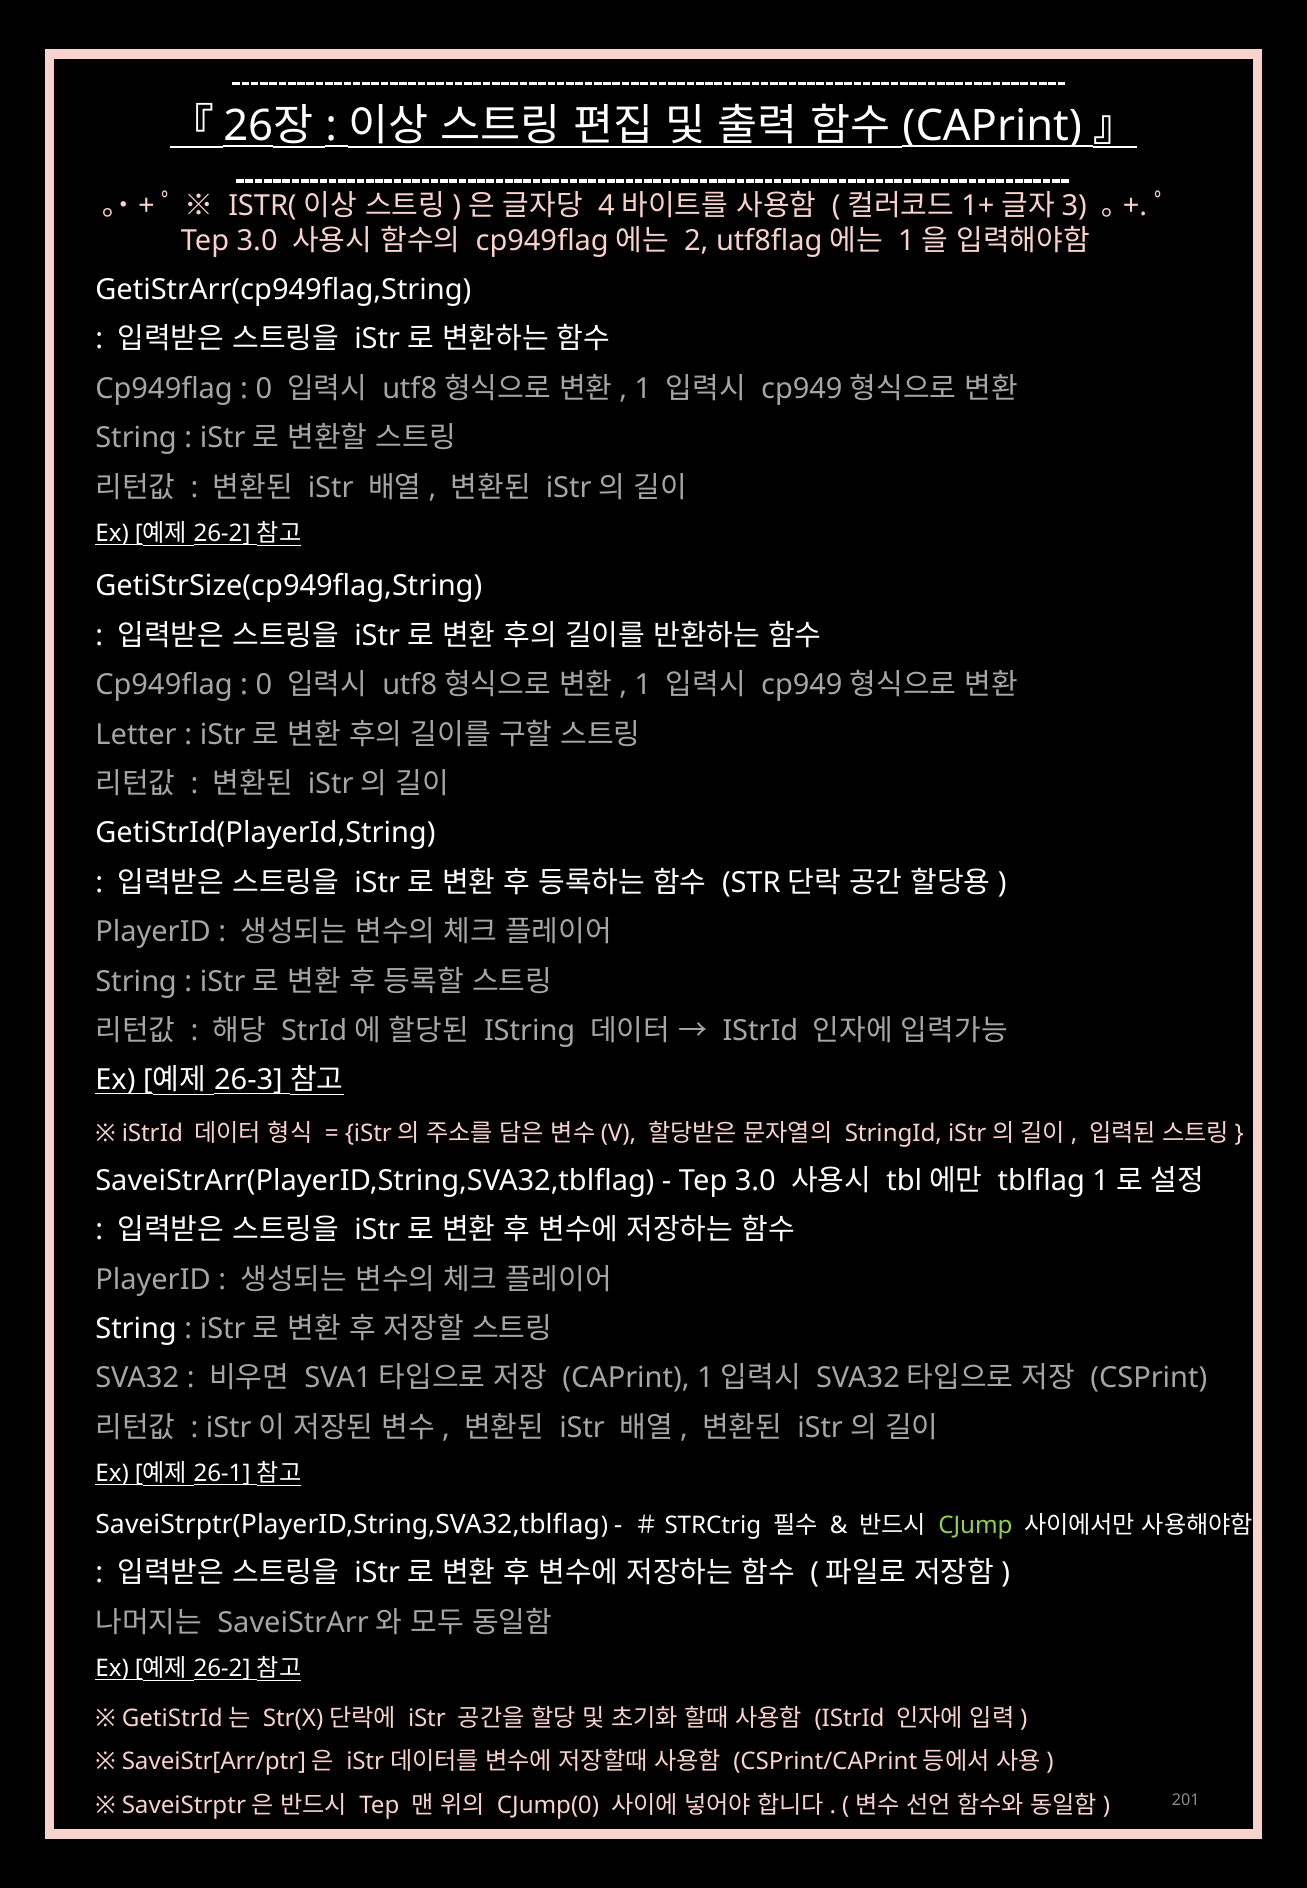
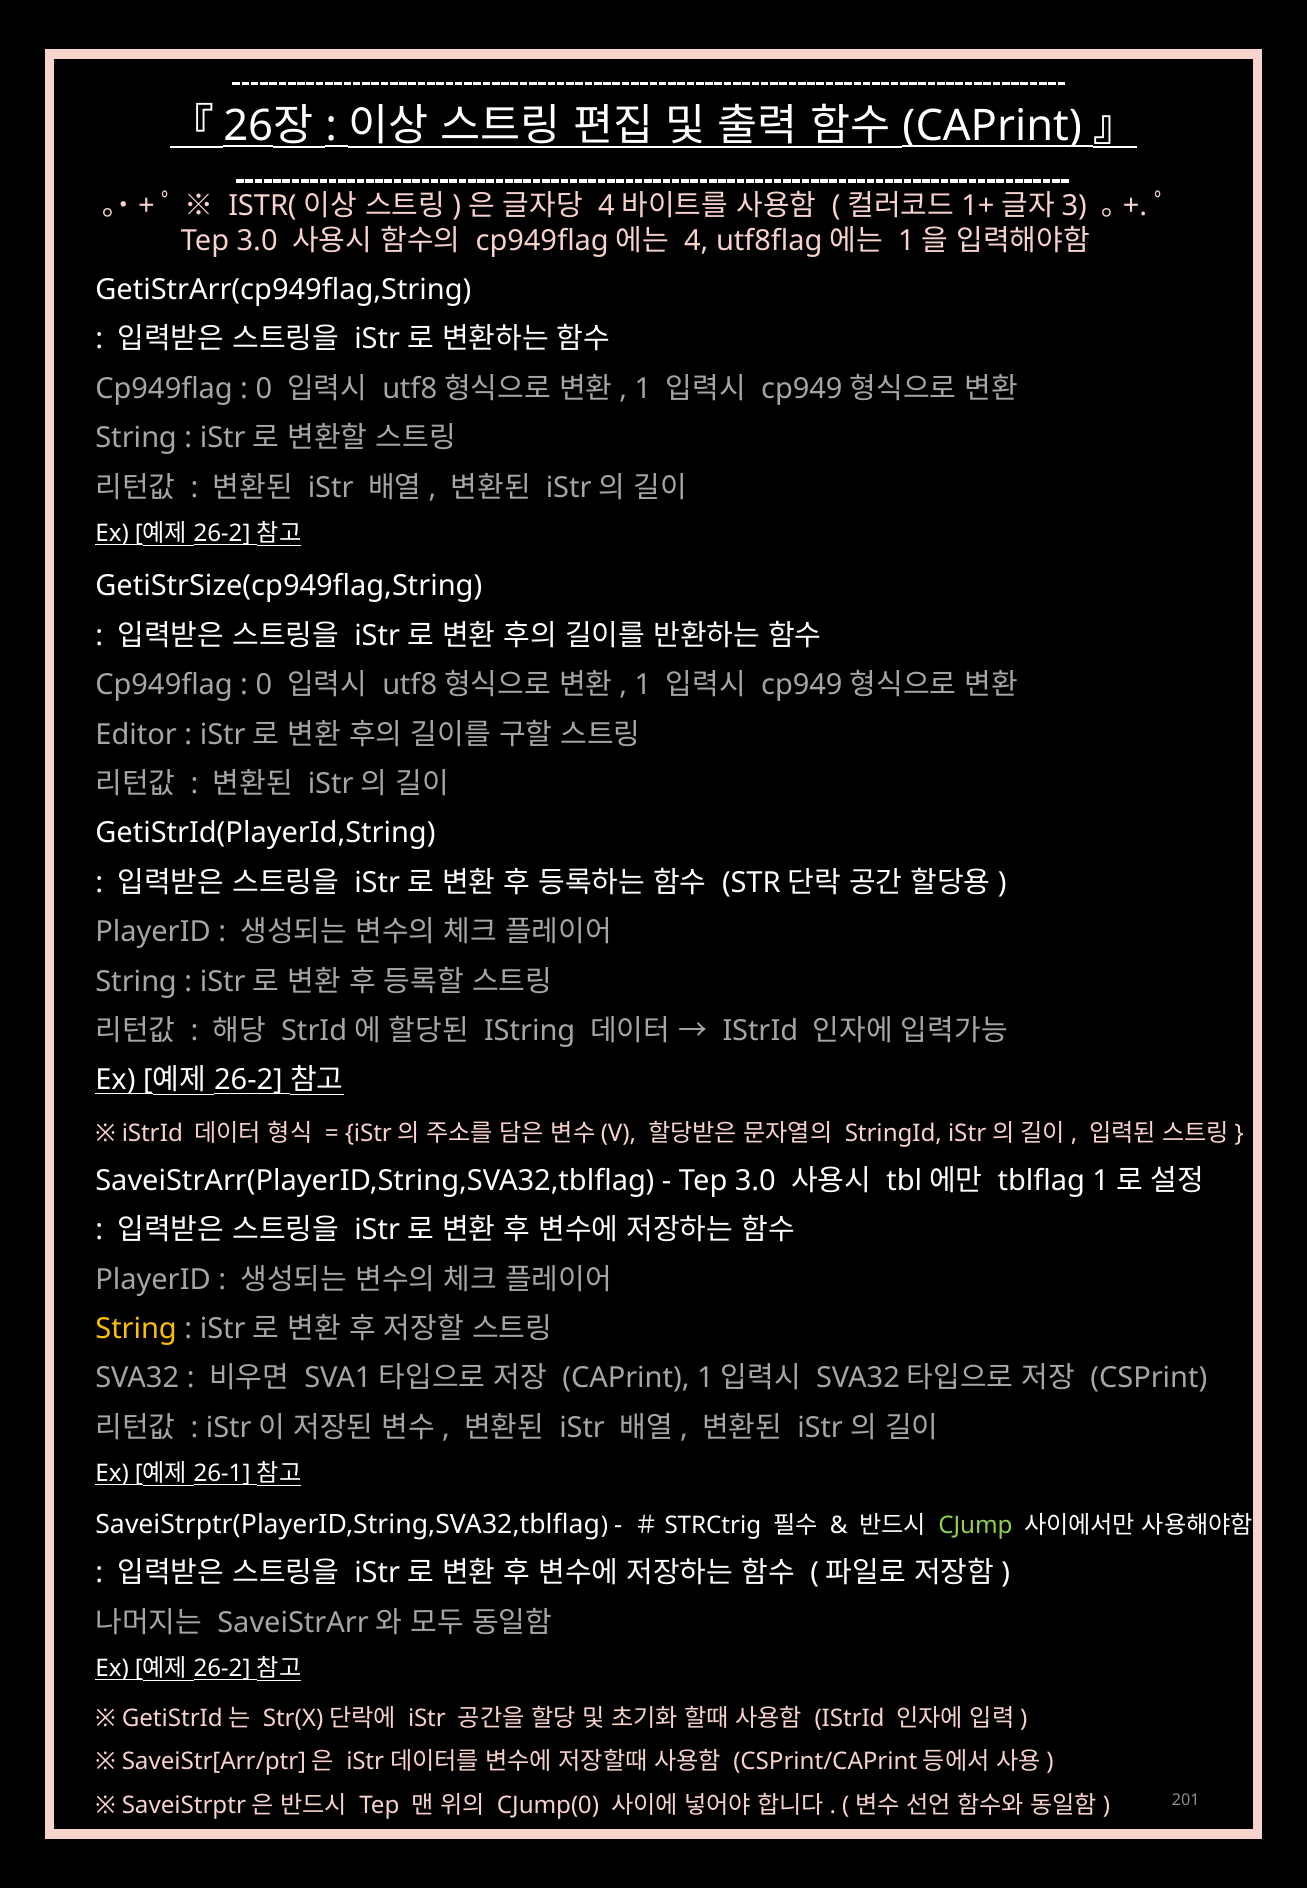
2: 2 -> 4 (696, 241)
Letter: Letter -> Editor (136, 735)
26-3: 26-3 -> 26-2 (248, 1080)
String colour: white -> yellow (136, 1329)
